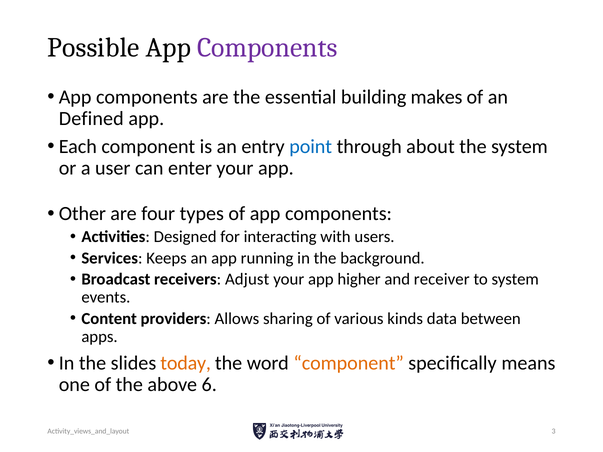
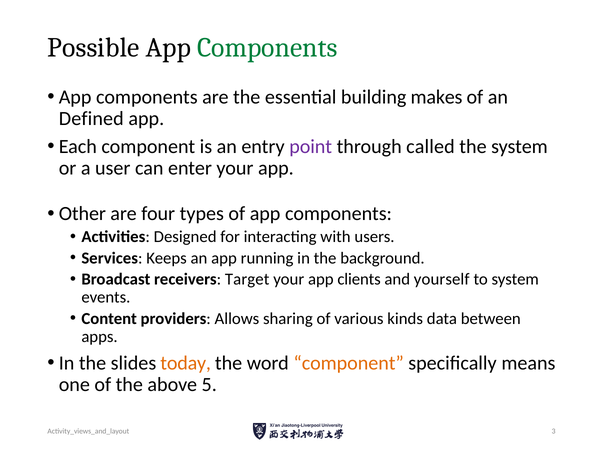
Components colour: purple -> green (267, 48)
point colour: blue -> purple (311, 147)
about: about -> called (430, 147)
Adjust: Adjust -> Target (247, 279)
higher: higher -> clients (359, 279)
receiver: receiver -> yourself (442, 279)
6: 6 -> 5 (209, 385)
